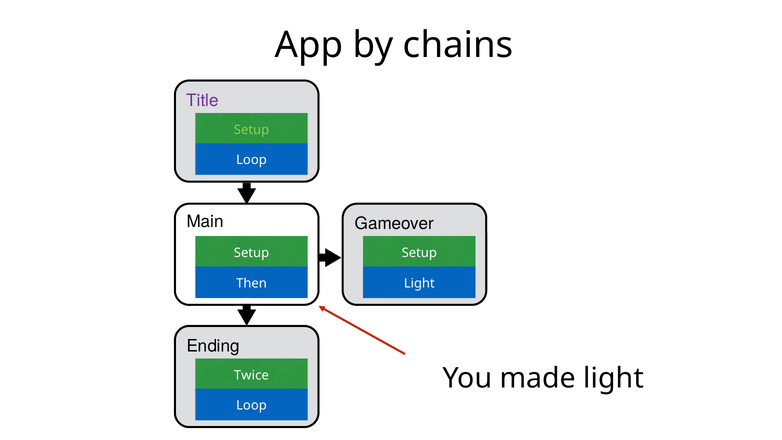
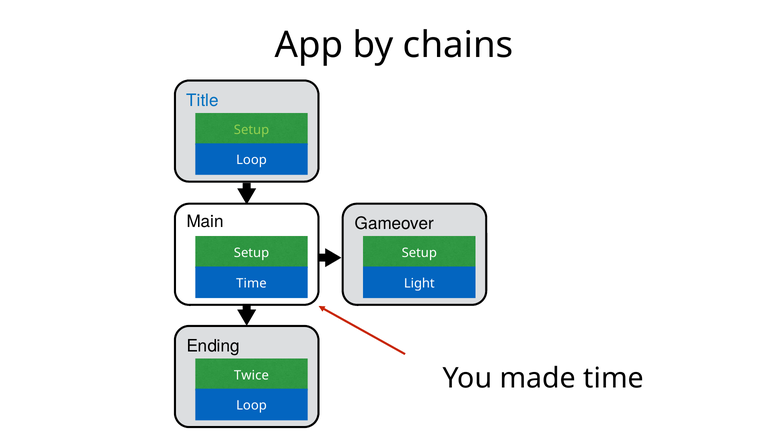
Title colour: purple -> blue (202, 101)
Then: Then -> Time (251, 283)
made light: light -> time (614, 378)
